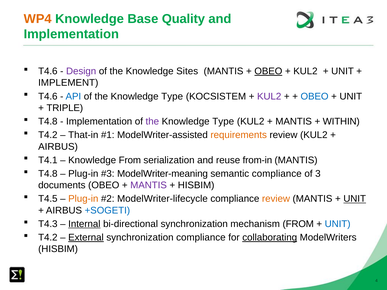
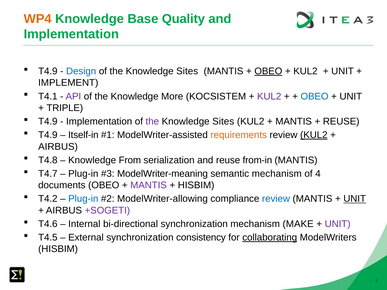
T4.6: T4.6 -> T4.9 (48, 71)
Design colour: purple -> blue (81, 71)
T4.6: T4.6 -> T4.1 (48, 96)
API colour: blue -> purple (73, 96)
Type: Type -> More (172, 96)
T4.8: T4.8 -> T4.9 (48, 122)
Type: Type -> Sites (223, 122)
WITHIN: WITHIN -> REUSE (341, 122)
T4.2: T4.2 -> T4.9 (48, 135)
That-in: That-in -> Itself-in (83, 135)
KUL2 underline: none -> present (314, 135)
T4.1: T4.1 -> T4.8 (48, 160)
T4.8: T4.8 -> T4.7 (48, 174)
semantic compliance: compliance -> mechanism (277, 174)
of 3: 3 -> 4 (318, 174)
T4.5: T4.5 -> T4.2 (48, 199)
Plug-in colour: orange -> blue (83, 199)
ModelWriter-lifecycle: ModelWriter-lifecycle -> ModelWriter-allowing (162, 199)
review colour: orange -> blue (276, 199)
+SOGETI colour: blue -> purple (107, 211)
T4.3: T4.3 -> T4.6 (48, 224)
Internal underline: present -> none (84, 224)
mechanism FROM: FROM -> MAKE (298, 224)
UNIT colour: blue -> purple (338, 224)
T4.2: T4.2 -> T4.5 (48, 238)
External underline: present -> none (86, 238)
synchronization compliance: compliance -> consistency (201, 238)
